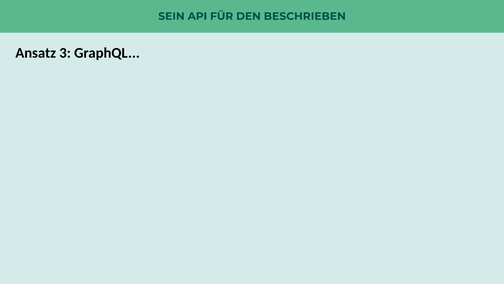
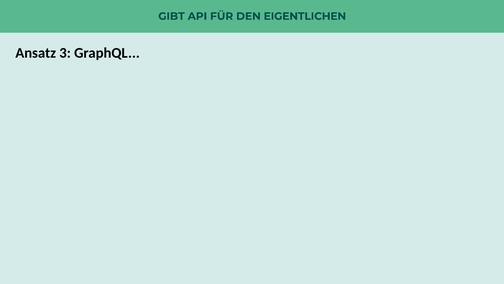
SEIN: SEIN -> GIBT (171, 16)
BESCHRIEBEN: BESCHRIEBEN -> EIGENTLICHEN (305, 16)
